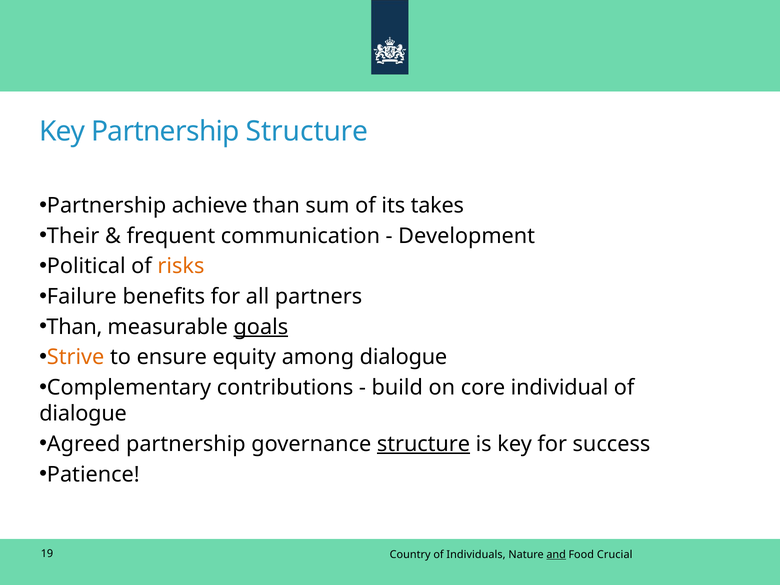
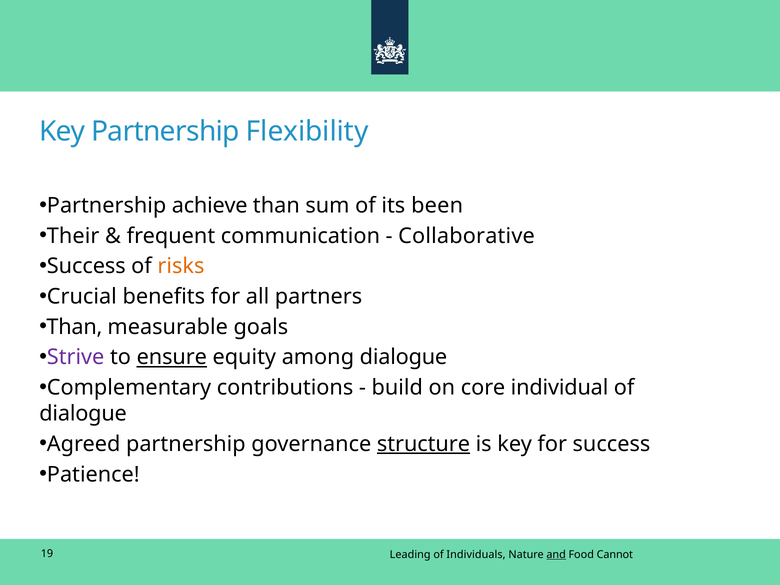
Partnership Structure: Structure -> Flexibility (307, 132)
takes: takes -> been (437, 206)
Development: Development -> Collaborative (467, 236)
Political: Political -> Success (86, 266)
Failure: Failure -> Crucial (82, 297)
goals underline: present -> none (261, 327)
Strive colour: orange -> purple (76, 357)
ensure underline: none -> present (172, 357)
Country: Country -> Leading (410, 554)
Crucial: Crucial -> Cannot (615, 554)
